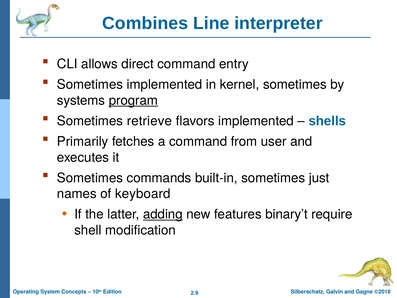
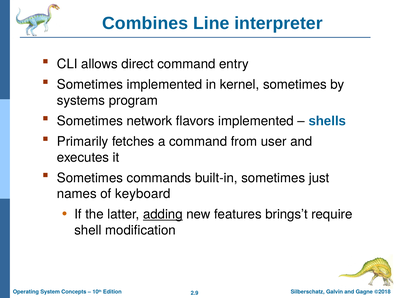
program underline: present -> none (133, 100)
retrieve: retrieve -> network (149, 121)
binary’t: binary’t -> brings’t (287, 214)
